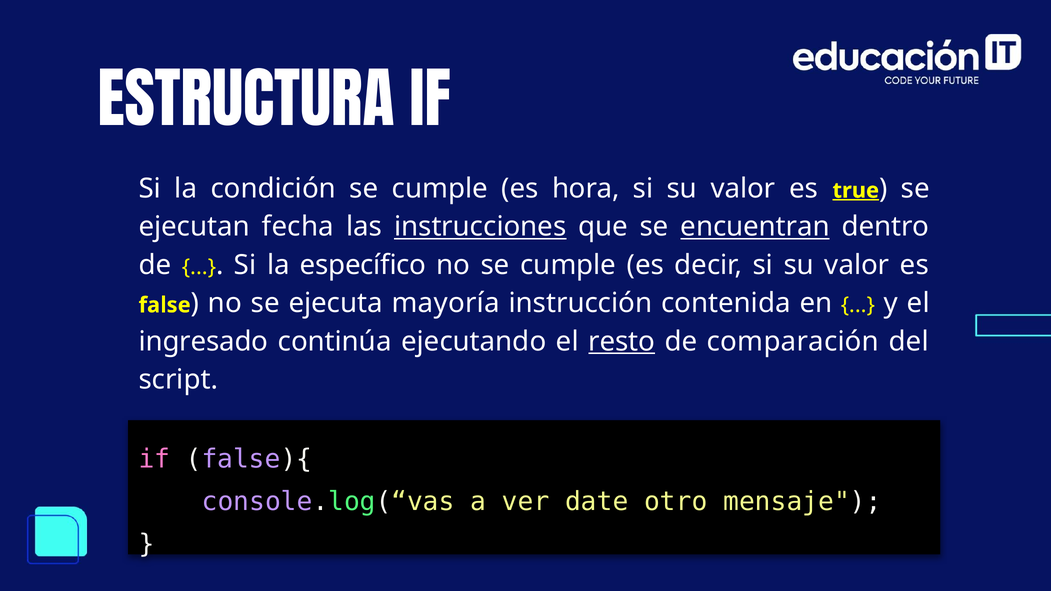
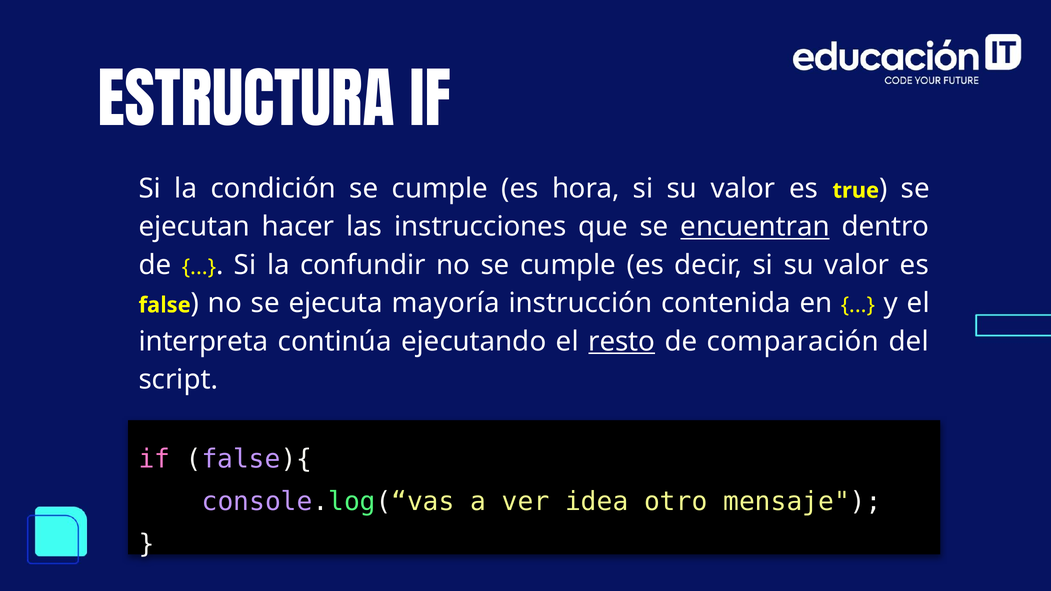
true underline: present -> none (856, 191)
fecha: fecha -> hacer (298, 227)
instrucciones underline: present -> none (480, 227)
específico: específico -> confundir (363, 265)
ingresado: ingresado -> interpreta (203, 342)
date: date -> idea (597, 502)
